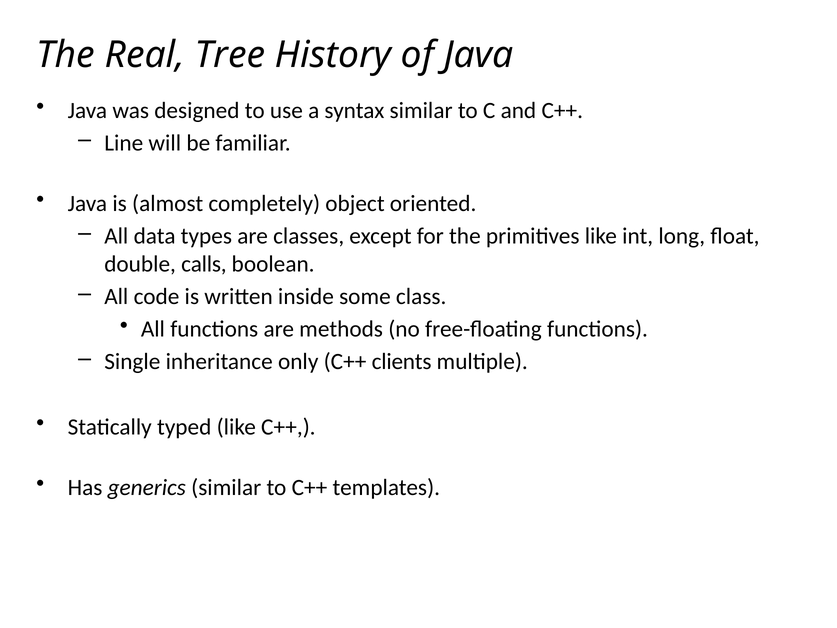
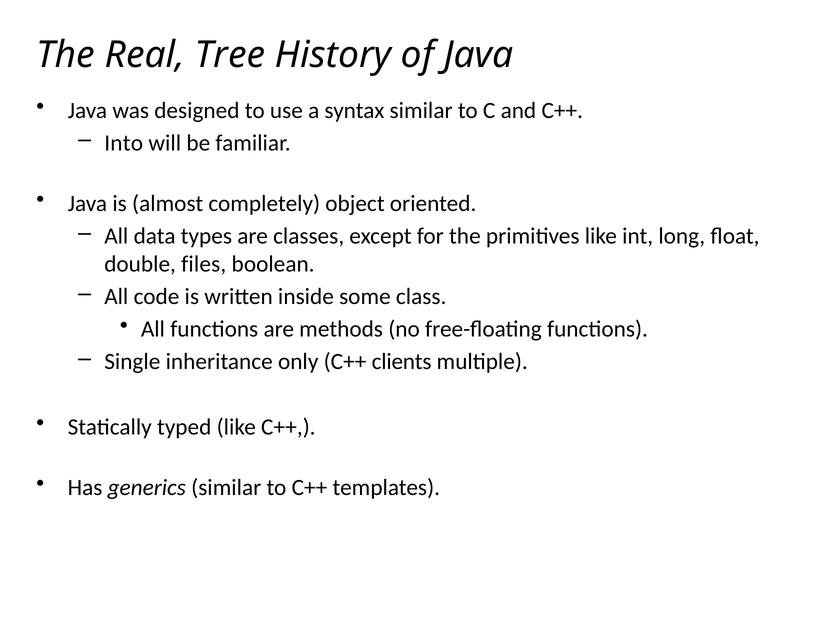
Line: Line -> Into (124, 143)
calls: calls -> files (204, 264)
